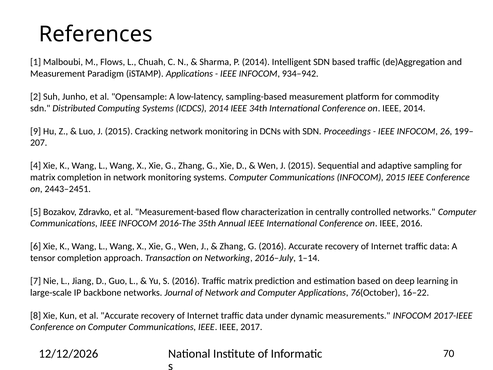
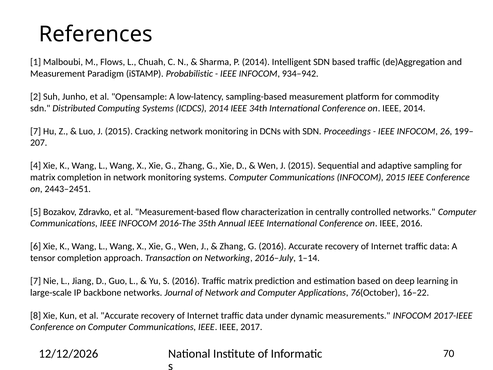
iSTAMP Applications: Applications -> Probabilistic (189, 74)
9: 9 -> 7 (36, 131)
